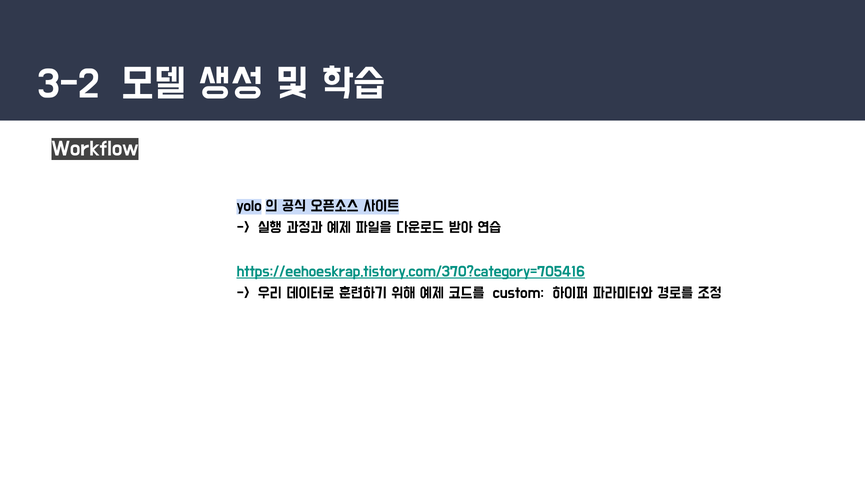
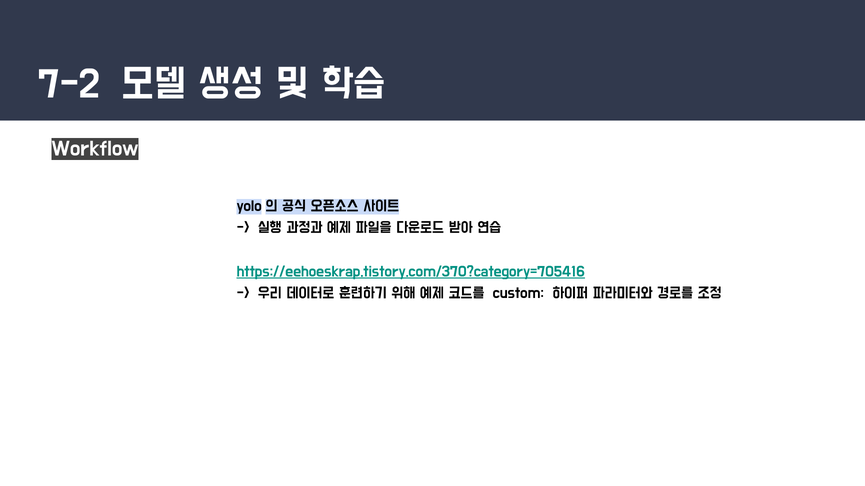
3-2: 3-2 -> 7-2 (69, 84)
